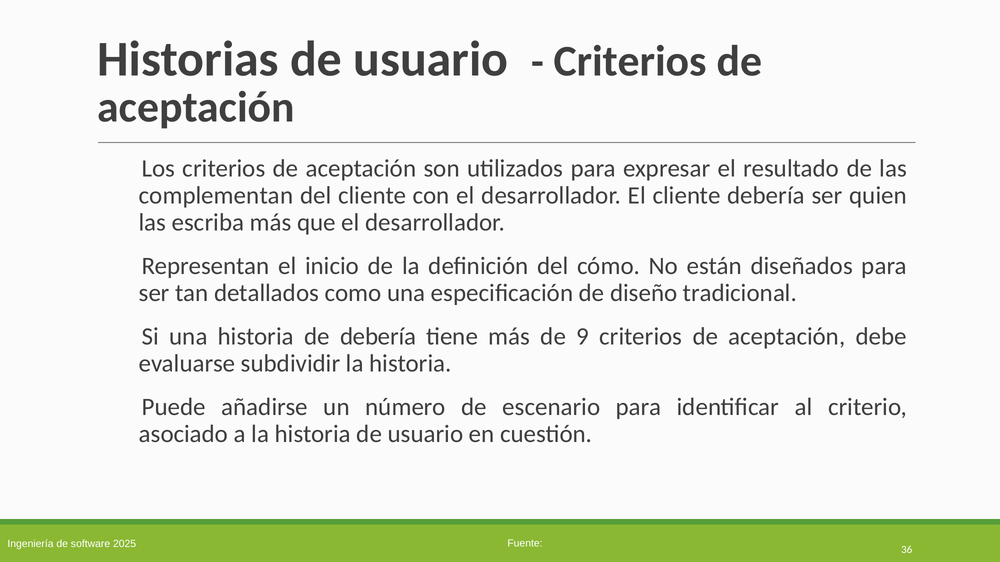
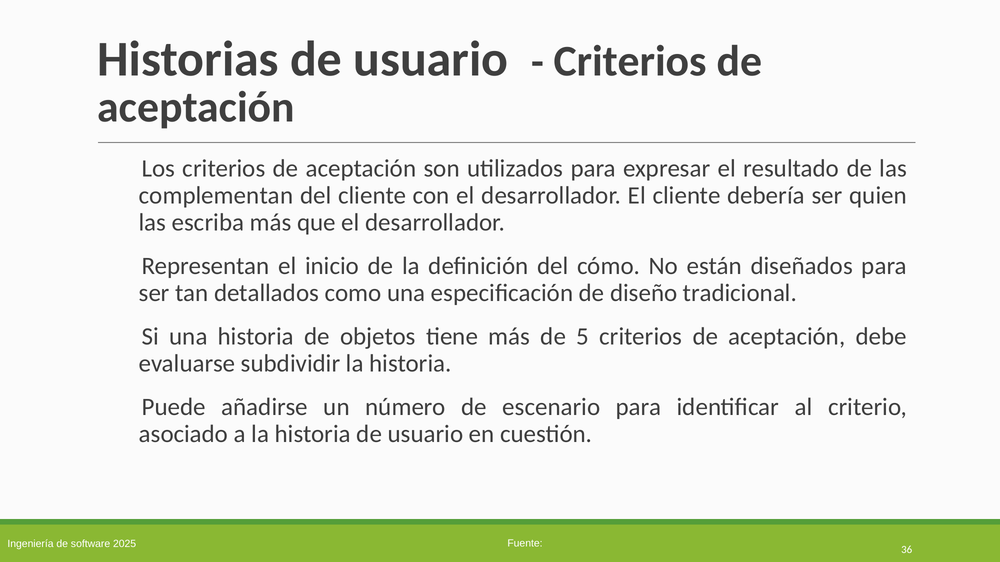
de debería: debería -> objetos (378, 337)
9: 9 -> 5 (583, 337)
